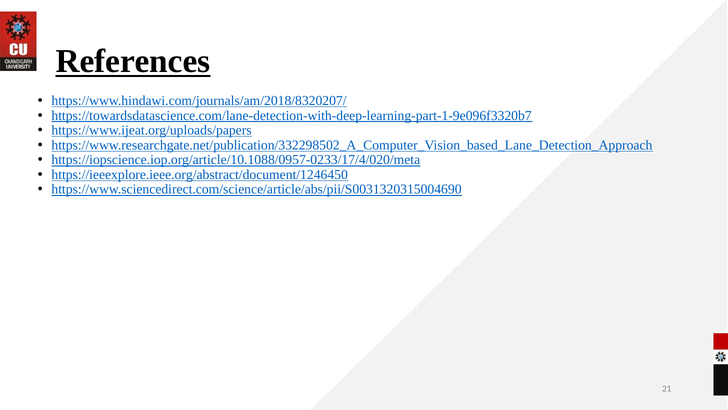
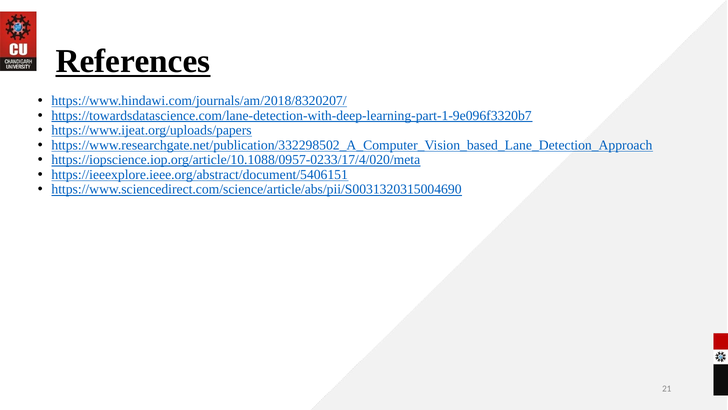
https://ieeexplore.ieee.org/abstract/document/1246450: https://ieeexplore.ieee.org/abstract/document/1246450 -> https://ieeexplore.ieee.org/abstract/document/5406151 (200, 174)
